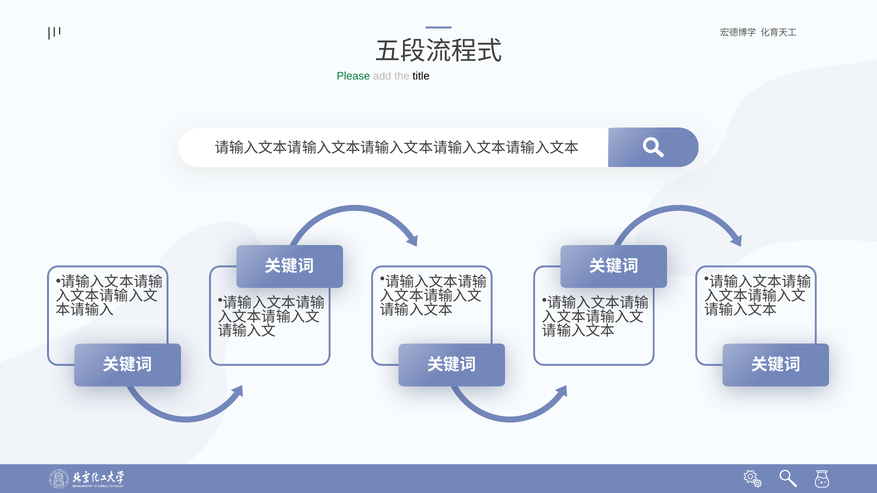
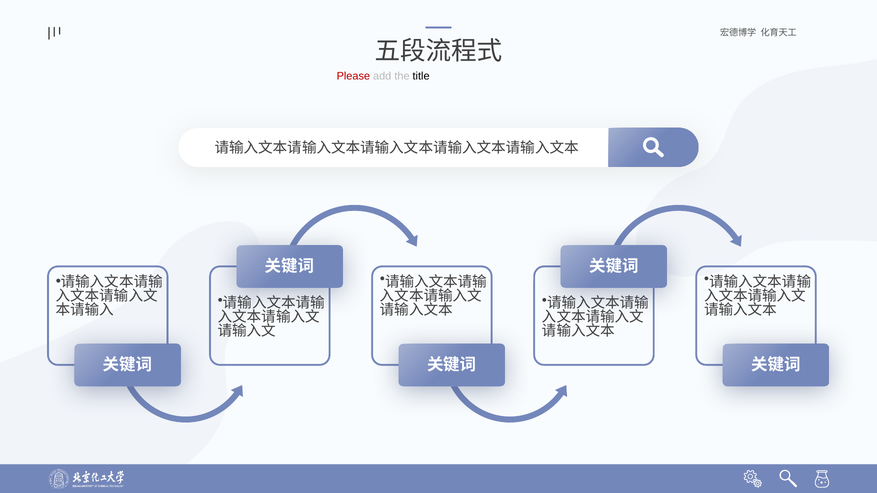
Please colour: green -> red (353, 76)
